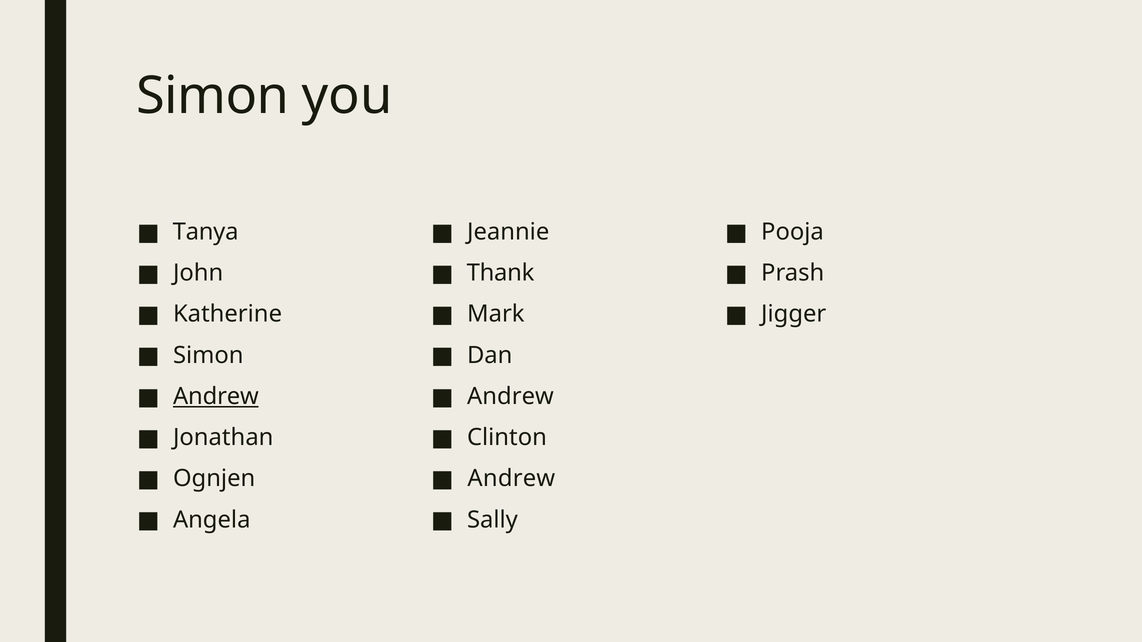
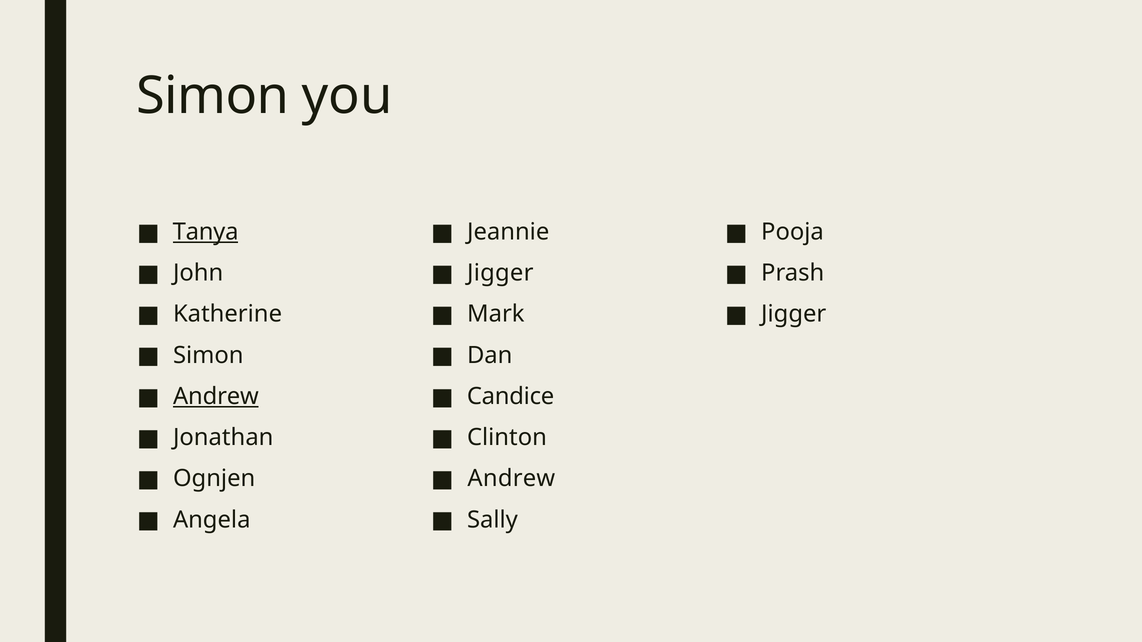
Tanya underline: none -> present (206, 232)
Thank: Thank -> Jigger (500, 273)
Andrew: Andrew -> Candice (511, 397)
